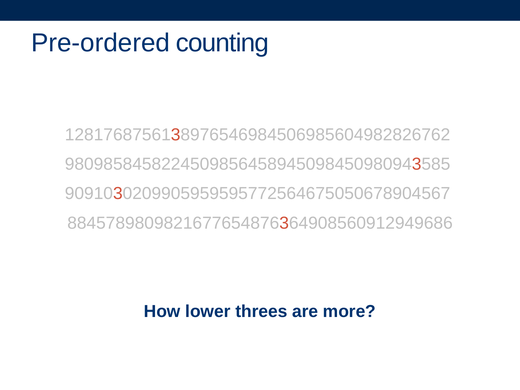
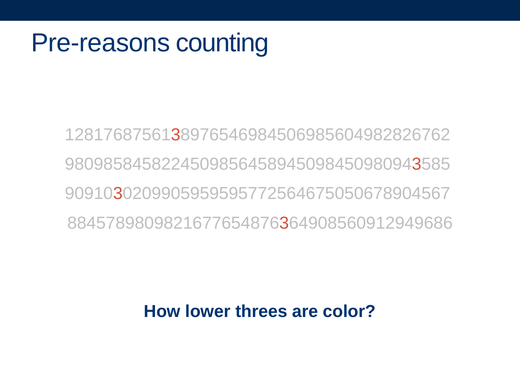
Pre-ordered: Pre-ordered -> Pre-reasons (101, 43)
more: more -> color (349, 311)
